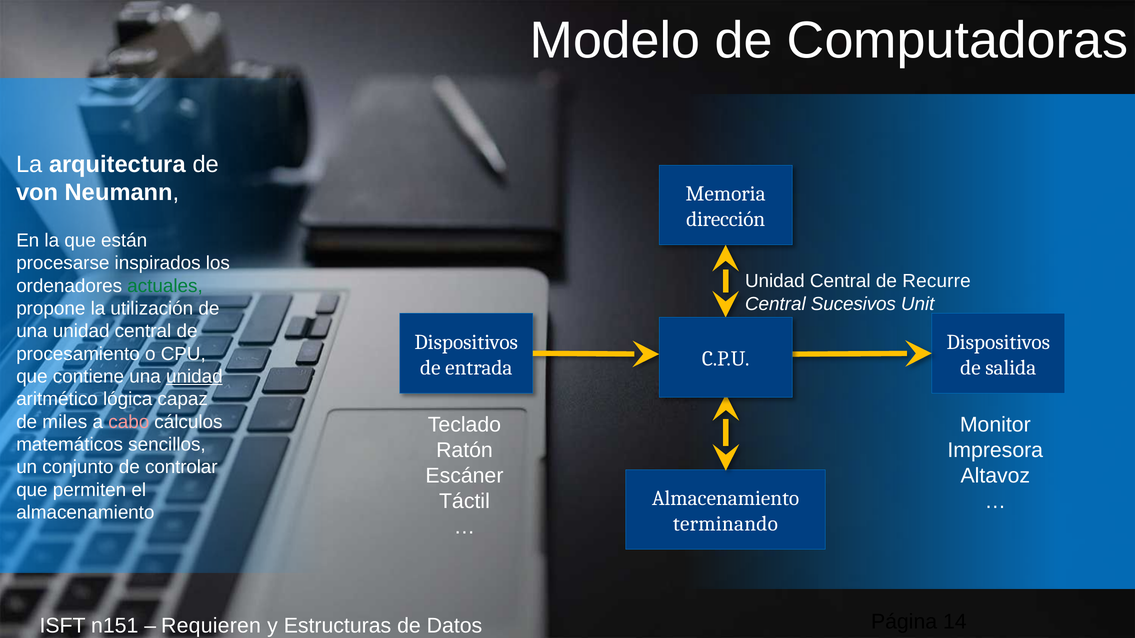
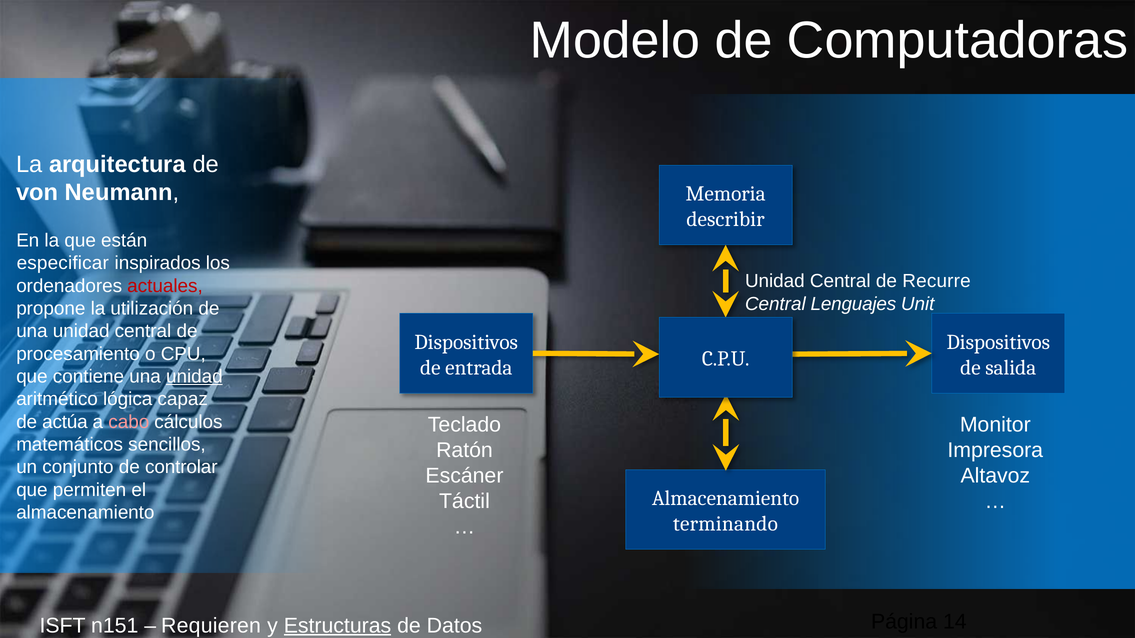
dirección: dirección -> describir (726, 219)
procesarse: procesarse -> especificar (63, 263)
actuales colour: green -> red (165, 286)
Sucesivos: Sucesivos -> Lenguajes (853, 304)
miles: miles -> actúa (65, 422)
Estructuras underline: none -> present (338, 626)
